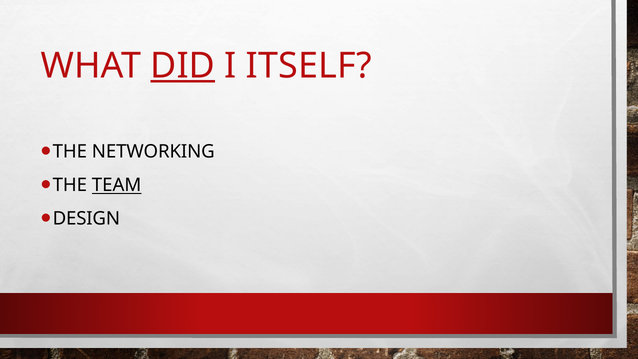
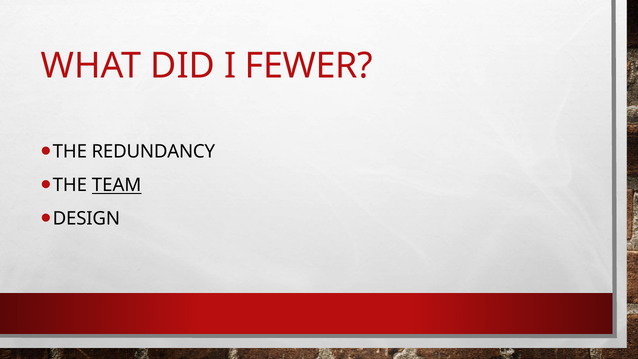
DID underline: present -> none (183, 66)
ITSELF: ITSELF -> FEWER (309, 66)
NETWORKING: NETWORKING -> REDUNDANCY (153, 152)
